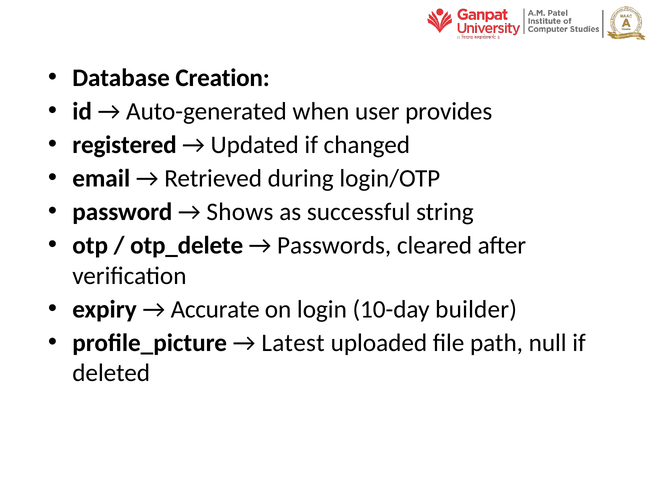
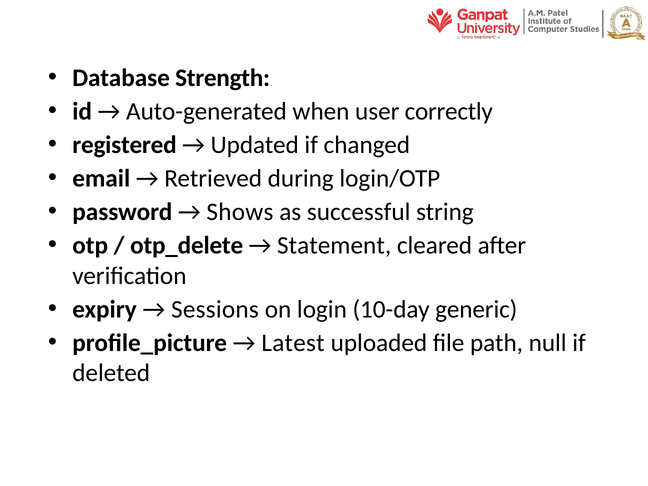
Creation: Creation -> Strength (223, 78)
provides: provides -> correctly (449, 111)
Passwords: Passwords -> Statement (334, 245)
Accurate: Accurate -> Sessions (215, 309)
builder: builder -> generic (476, 309)
